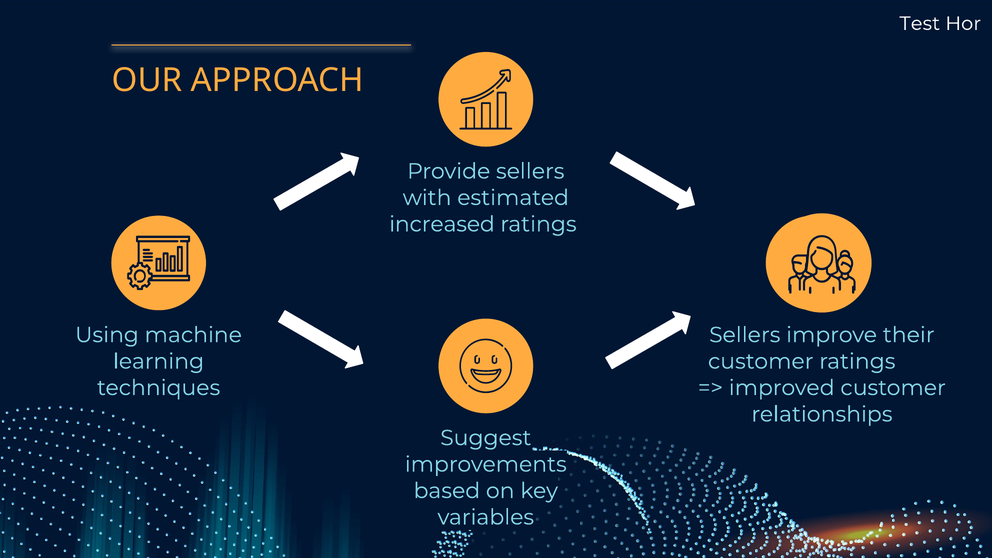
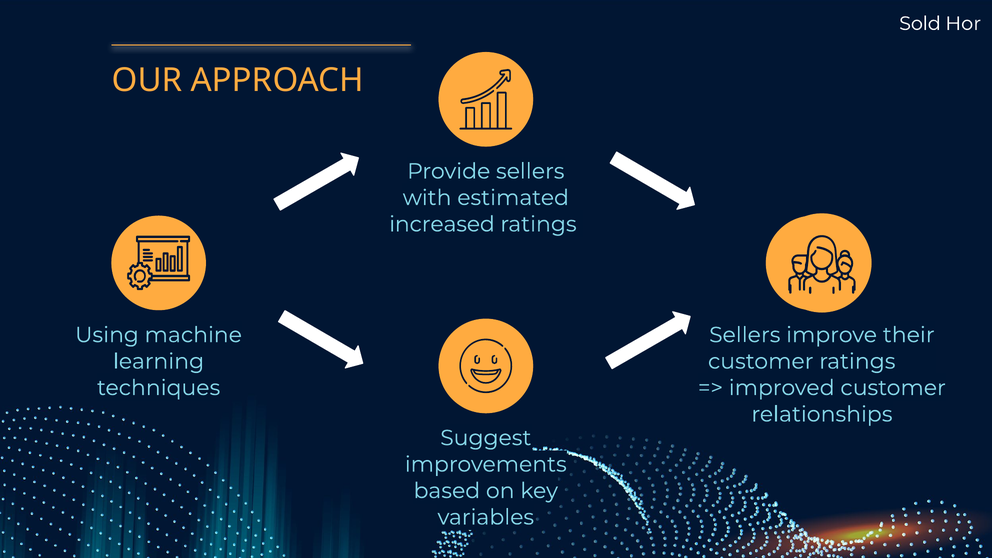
Test: Test -> Sold (920, 24)
